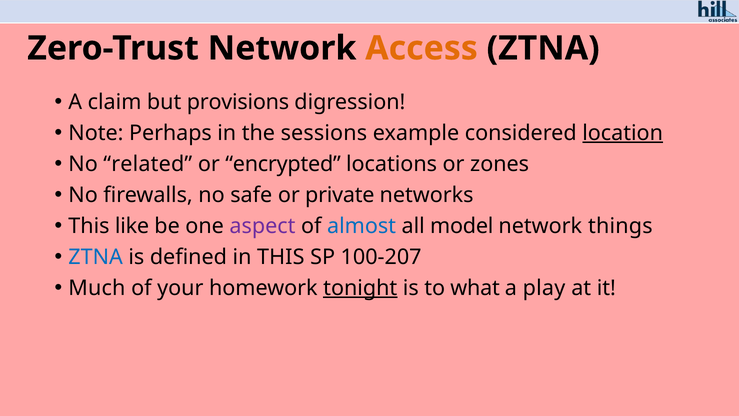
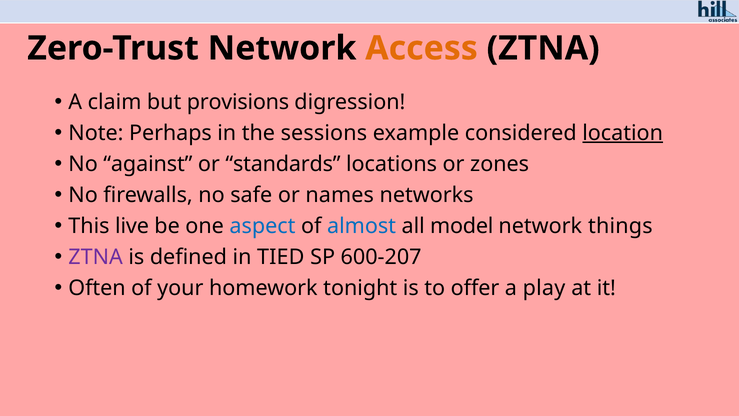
related: related -> against (148, 164)
encrypted: encrypted -> standards (283, 164)
private: private -> names (340, 195)
like: like -> live (132, 226)
aspect colour: purple -> blue (262, 226)
ZTNA colour: blue -> purple (96, 257)
in THIS: THIS -> TIED (281, 257)
100-207: 100-207 -> 600-207 (381, 257)
Much: Much -> Often (97, 288)
tonight underline: present -> none (360, 288)
what: what -> offer (475, 288)
